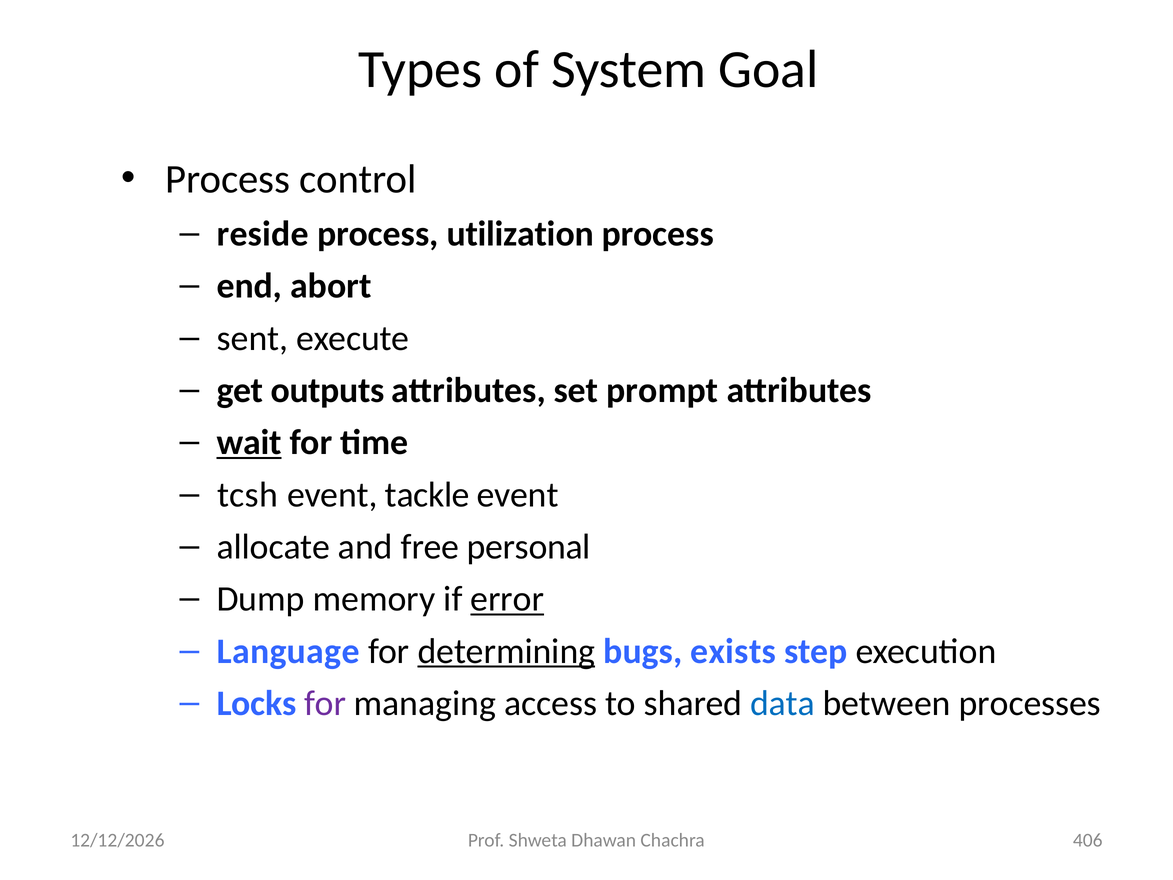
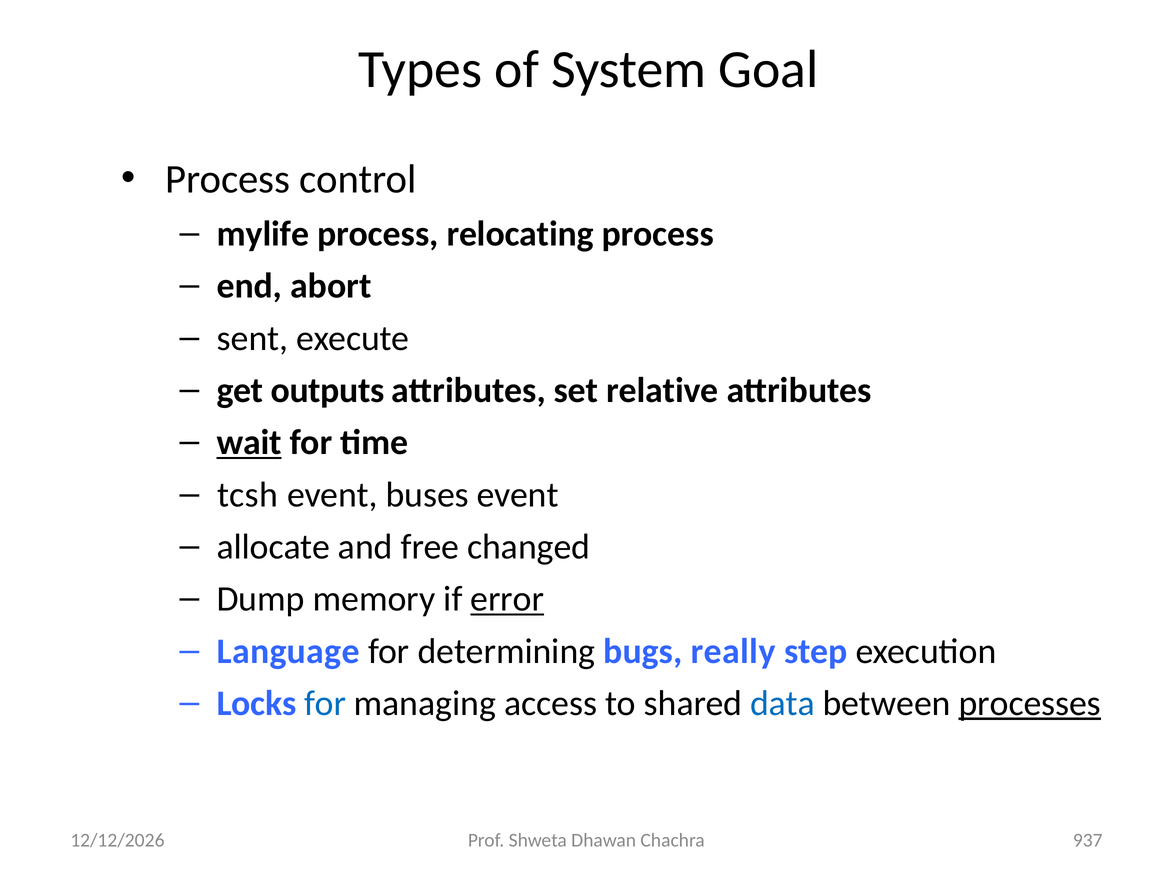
reside: reside -> mylife (263, 234)
utilization: utilization -> relocating (520, 234)
prompt: prompt -> relative (662, 390)
tackle: tackle -> buses (427, 495)
personal: personal -> changed (529, 547)
determining underline: present -> none (506, 651)
exists: exists -> really (733, 651)
for colour: purple -> blue (325, 703)
processes underline: none -> present (1030, 703)
406: 406 -> 937 (1088, 840)
